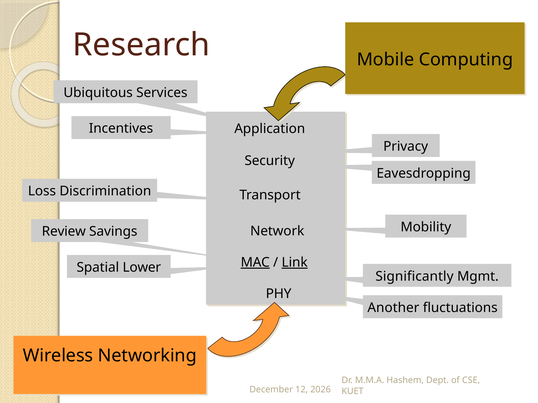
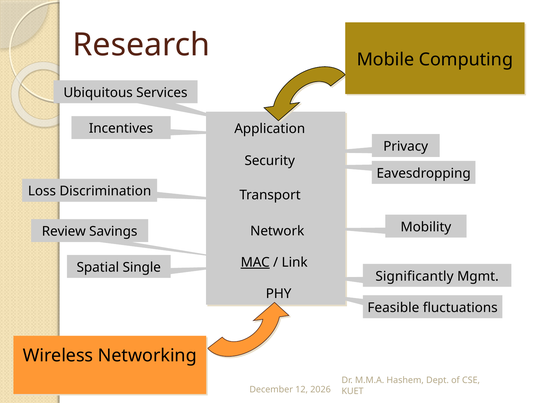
Link underline: present -> none (295, 263)
Lower: Lower -> Single (142, 268)
Another: Another -> Feasible (393, 308)
